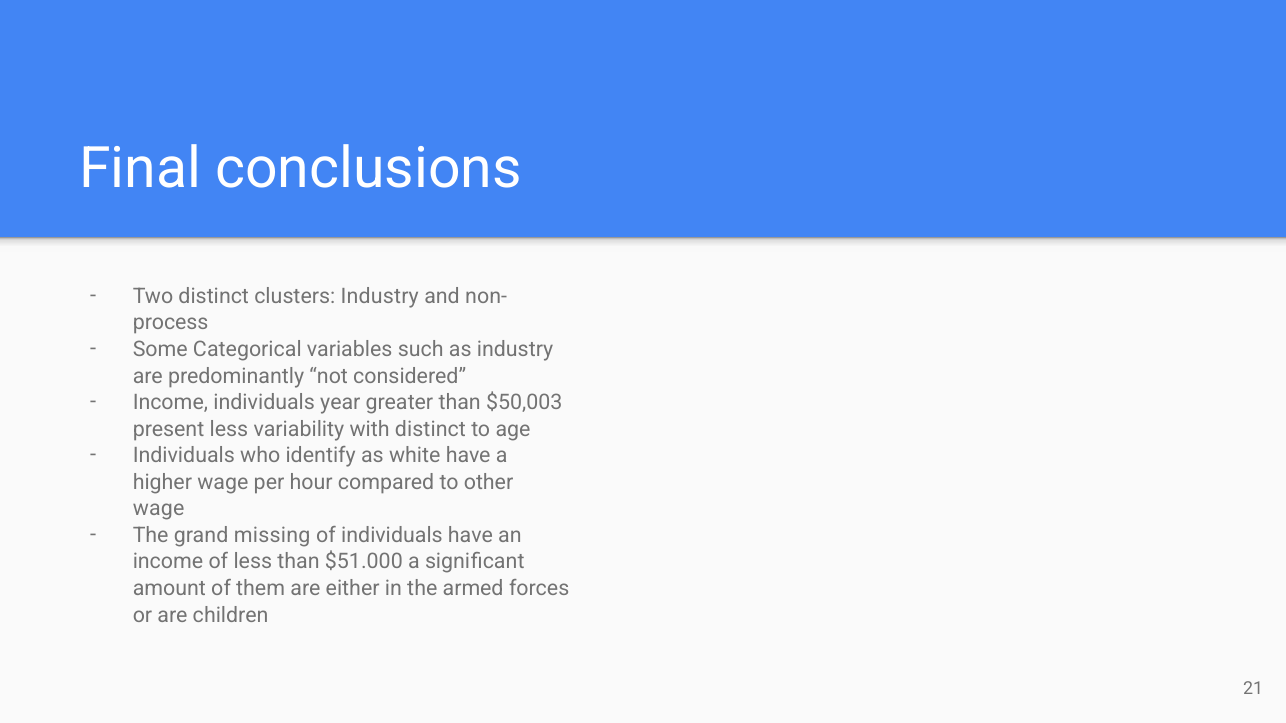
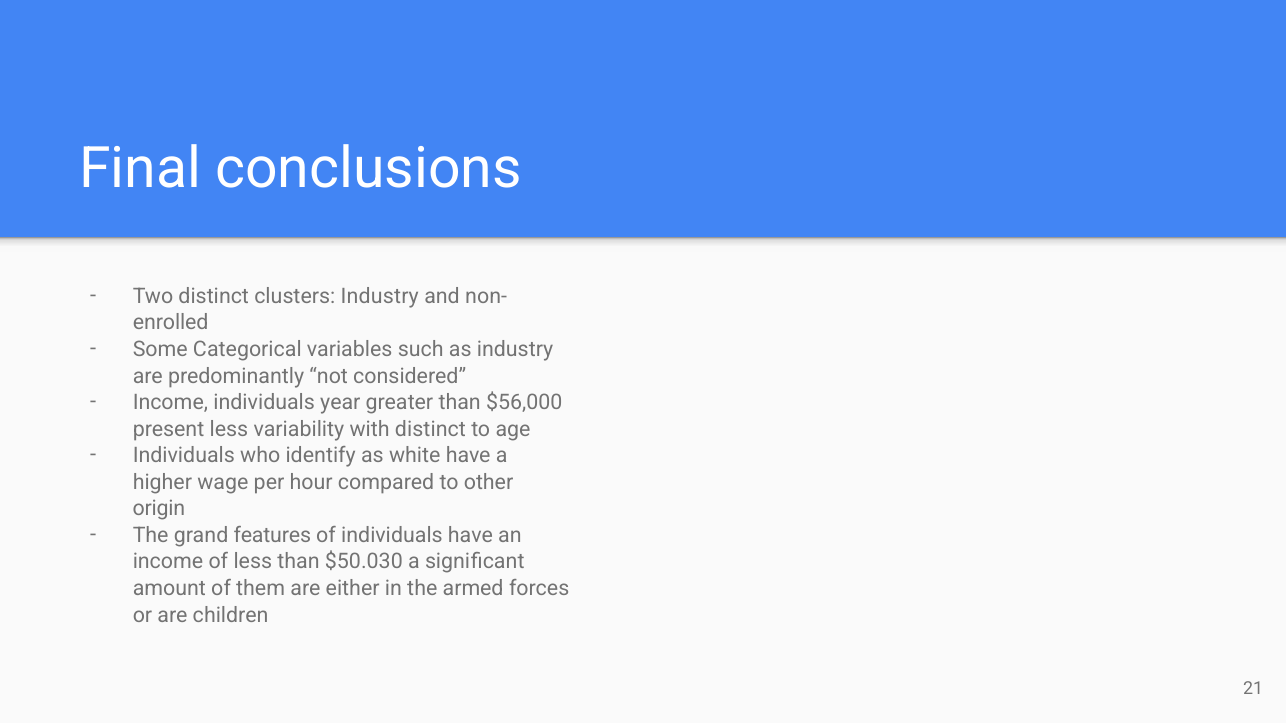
process: process -> enrolled (171, 323)
$50,003: $50,003 -> $56,000 (524, 403)
wage: wage -> origin (159, 509)
missing: missing -> features (272, 536)
$51.000: $51.000 -> $50.030 (364, 562)
